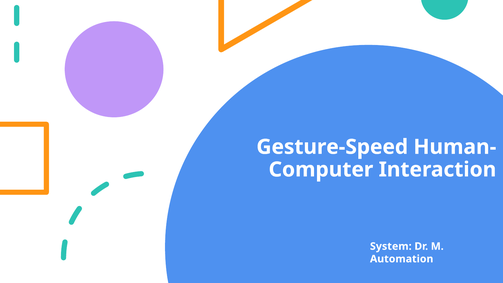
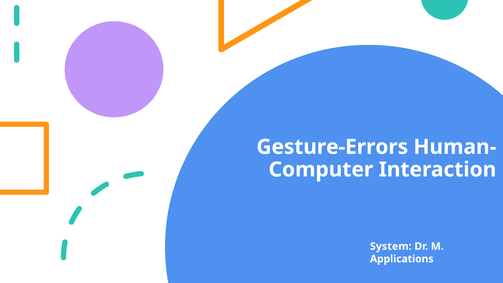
Gesture-Speed: Gesture-Speed -> Gesture-Errors (332, 147)
Automation: Automation -> Applications (402, 259)
